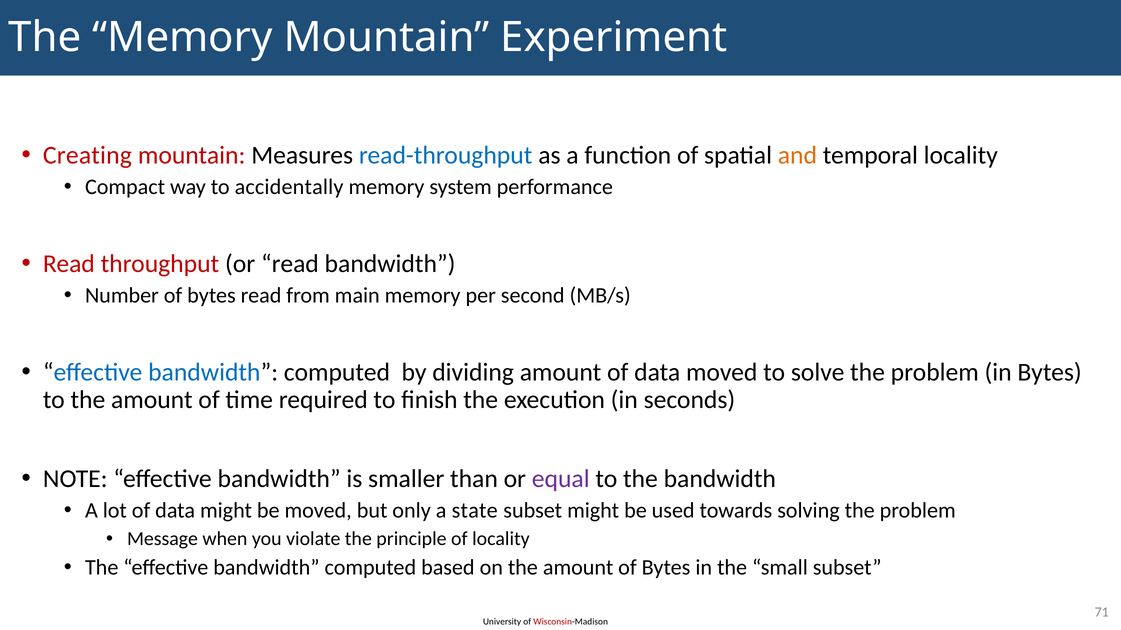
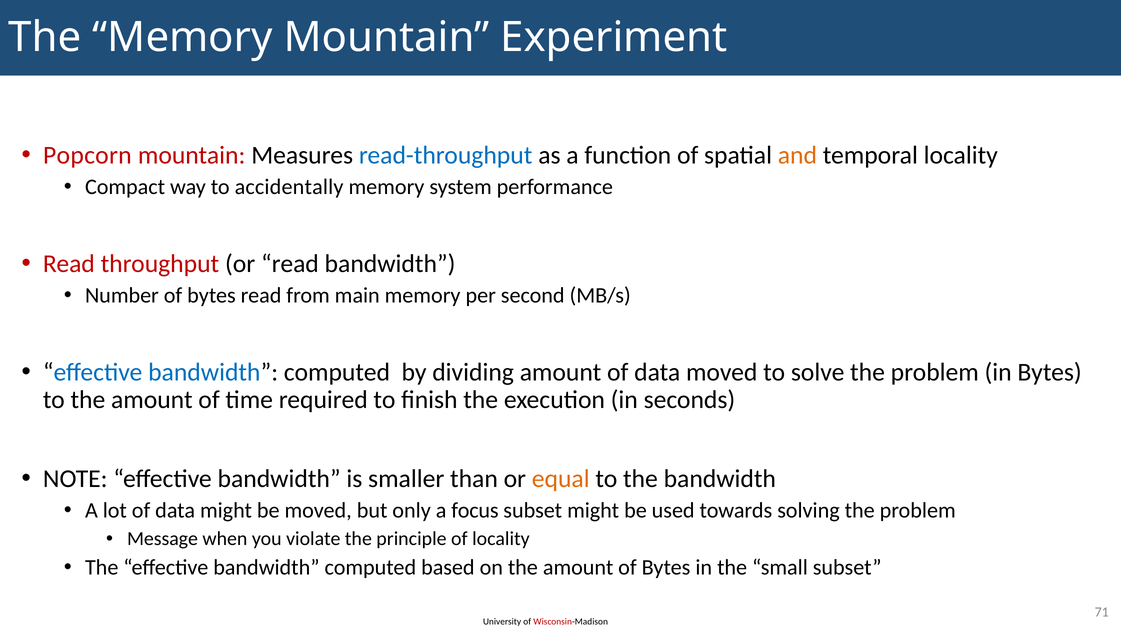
Creating: Creating -> Popcorn (87, 155)
equal colour: purple -> orange (561, 479)
state: state -> focus (475, 511)
